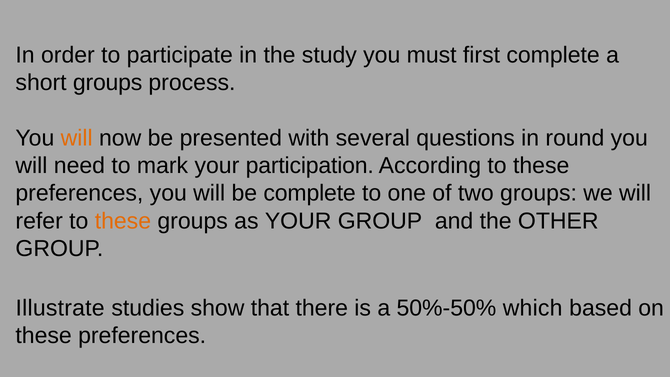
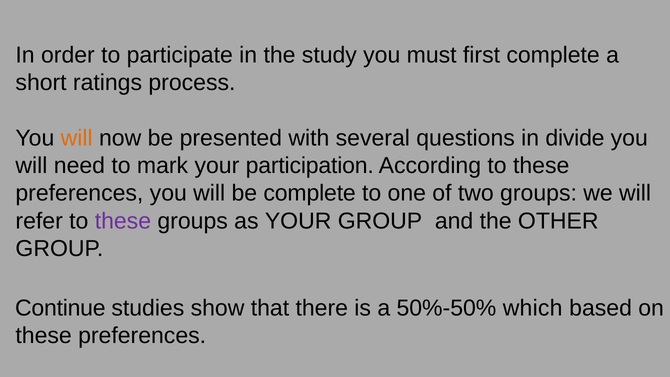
short groups: groups -> ratings (108, 83)
round: round -> divide (575, 138)
these colour: orange -> purple (123, 221)
Illustrate: Illustrate -> Continue (60, 308)
